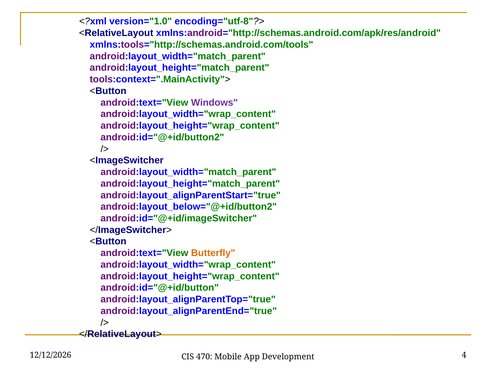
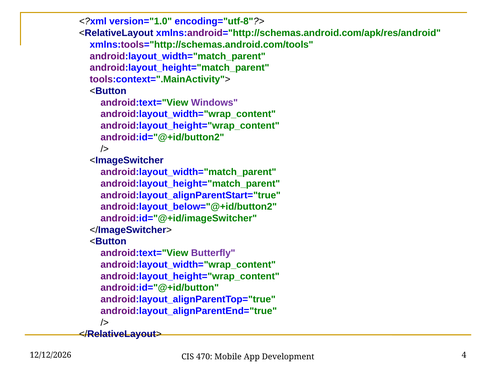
Butterfly colour: orange -> purple (213, 253)
